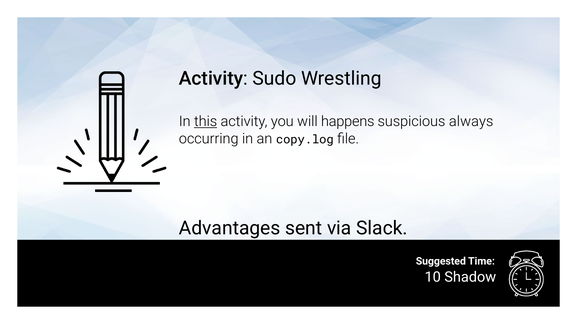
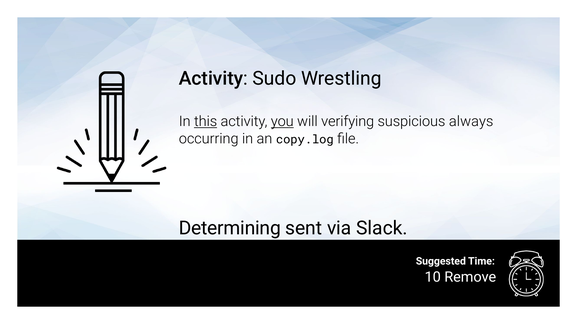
you underline: none -> present (282, 122)
happens: happens -> verifying (348, 122)
Advantages: Advantages -> Determining (230, 229)
Shadow: Shadow -> Remove (470, 277)
